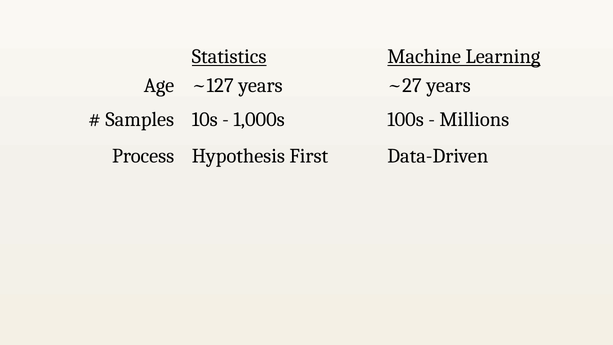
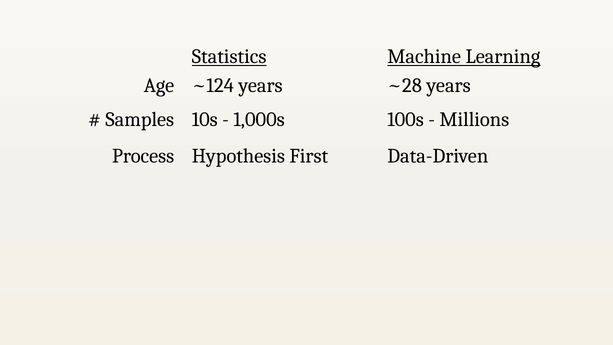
~127: ~127 -> ~124 (213, 85)
~27: ~27 -> ~28 (405, 85)
